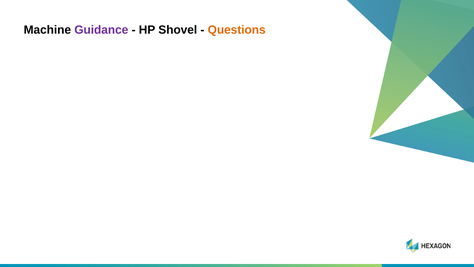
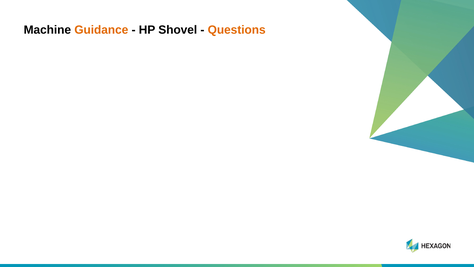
Guidance colour: purple -> orange (101, 30)
